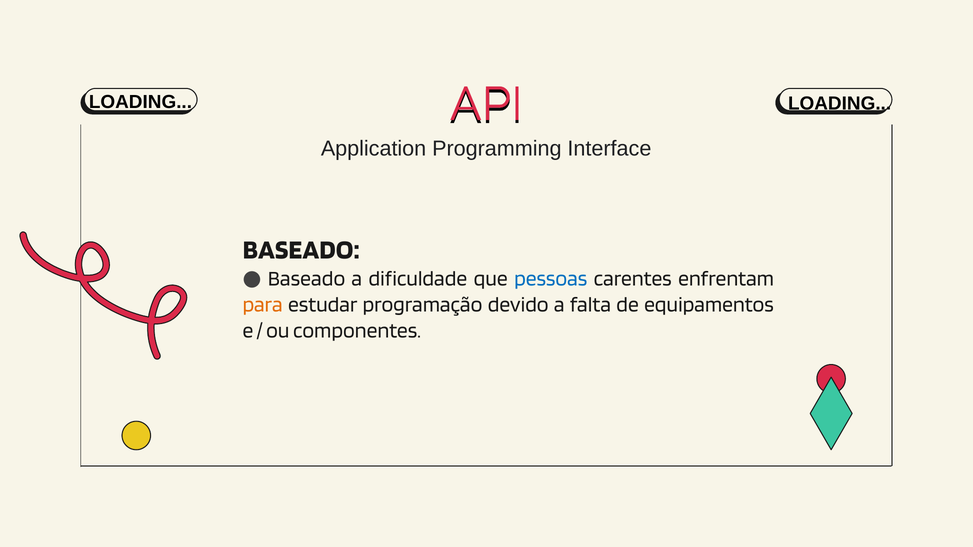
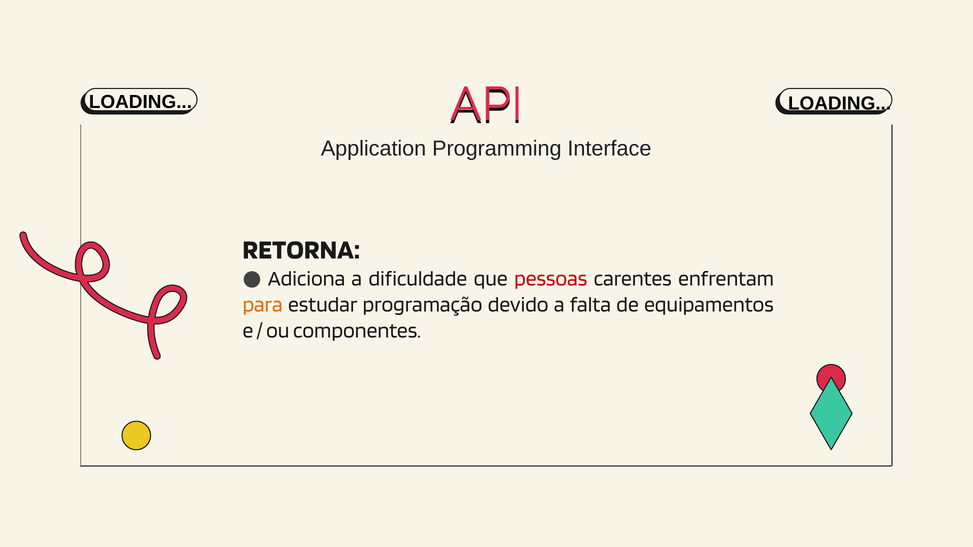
BASEADO: BASEADO -> RETORNA (301, 250)
Baseado: Baseado -> Adiciona (307, 279)
pessoas colour: blue -> red (551, 279)
